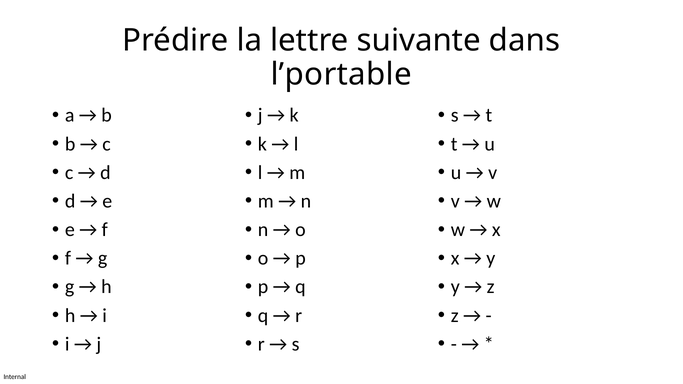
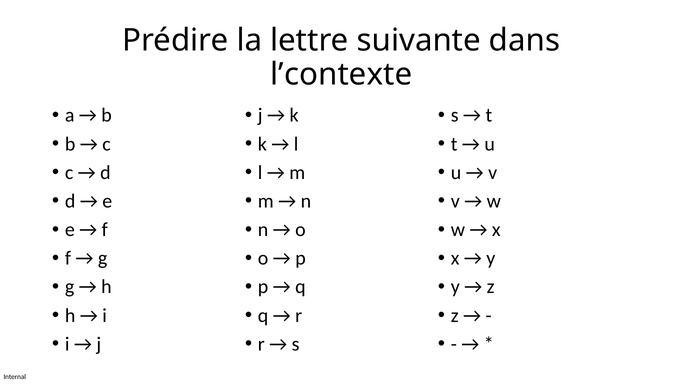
l’portable: l’portable -> l’contexte (341, 74)
